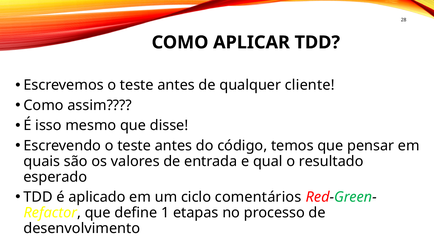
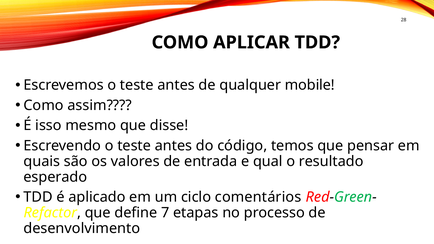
cliente: cliente -> mobile (310, 85)
1: 1 -> 7 (165, 213)
